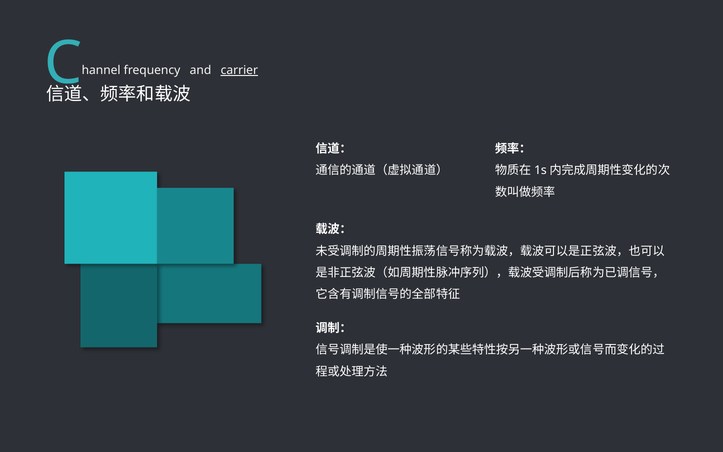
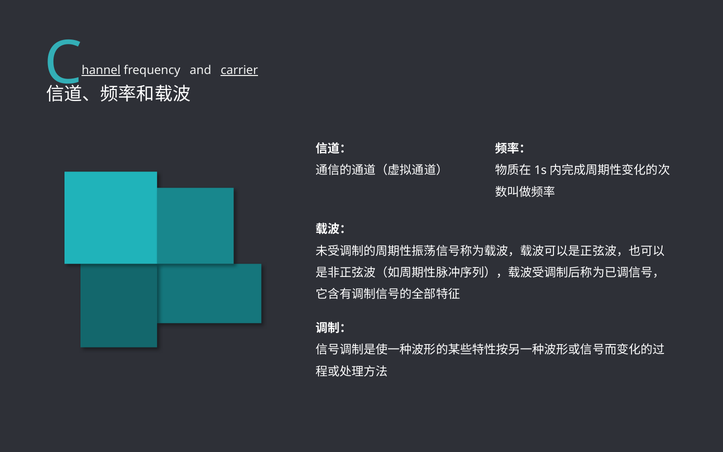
hannel underline: none -> present (101, 70)
